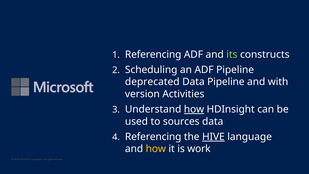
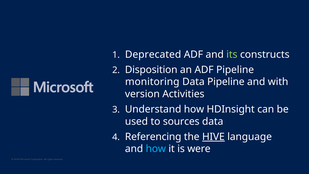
Referencing: Referencing -> Deprecated (153, 54)
Scheduling: Scheduling -> Disposition (151, 70)
deprecated: deprecated -> monitoring (152, 82)
how underline: present -> none (194, 109)
how colour: yellow -> light blue (156, 149)
work: work -> were (199, 149)
